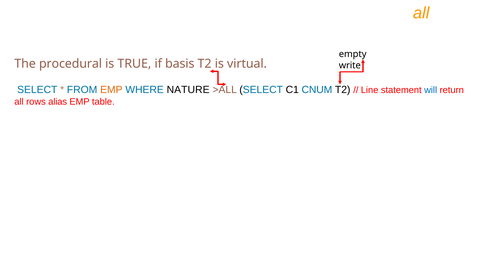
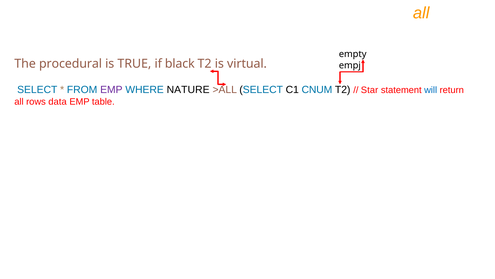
basis: basis -> black (180, 64)
write: write -> empj (350, 65)
EMP colour: orange -> purple (111, 90)
Line: Line -> Star (370, 90)
alias: alias -> data (58, 101)
